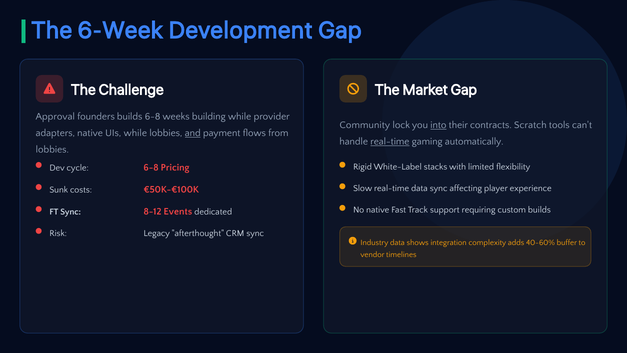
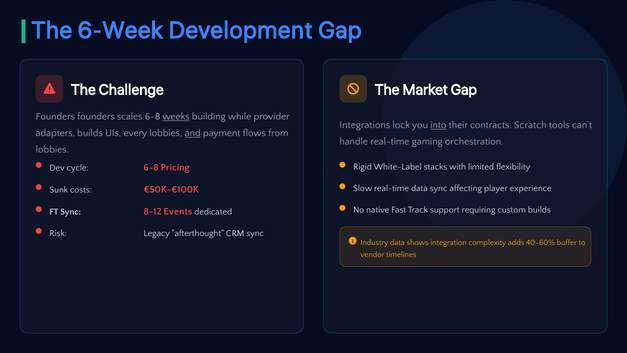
Approval: Approval -> Founders (55, 117)
founders builds: builds -> scales (130, 117)
weeks underline: none -> present (176, 117)
Community: Community -> Integrations (365, 125)
adapters native: native -> builds (90, 133)
UIs while: while -> every (135, 133)
real-time underline: present -> none (390, 141)
automatically: automatically -> orchestration (474, 141)
